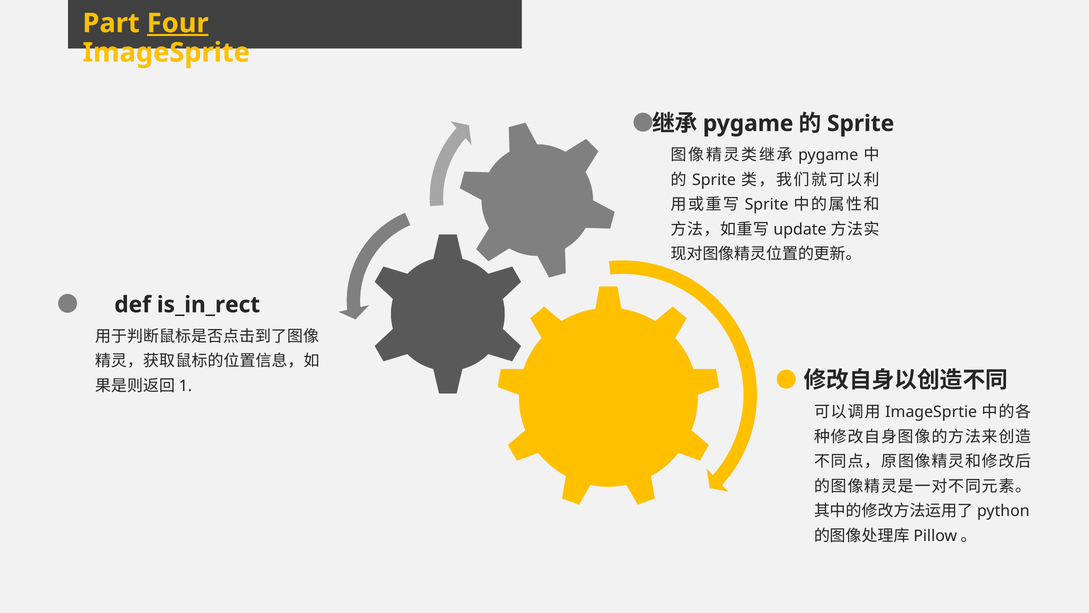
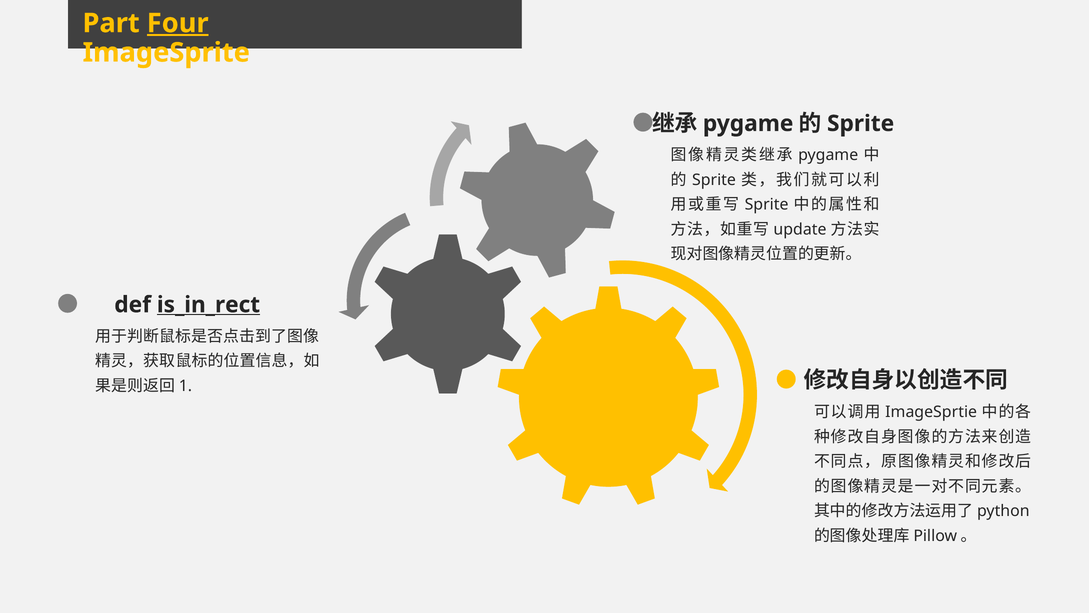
is_in_rect underline: none -> present (208, 305)
